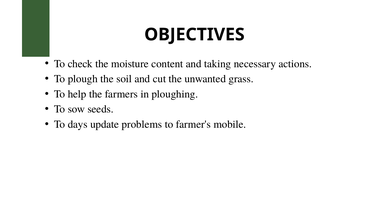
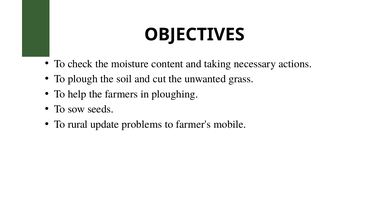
days: days -> rural (78, 124)
